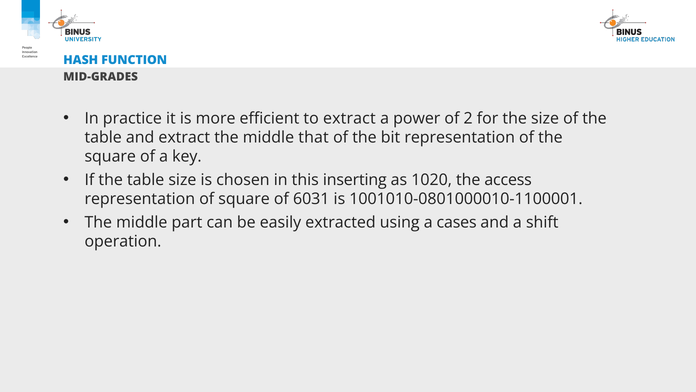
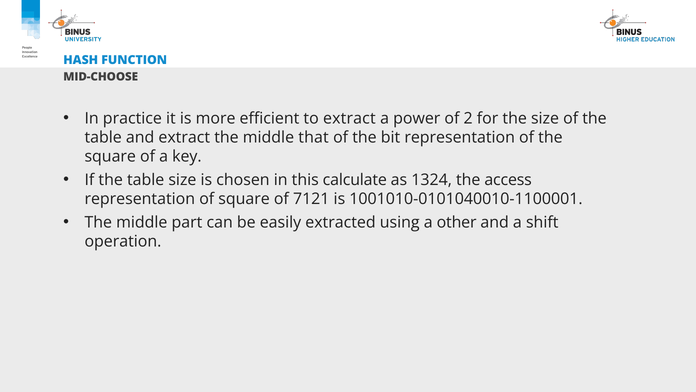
MID-GRADES: MID-GRADES -> MID-CHOOSE (101, 77)
inserting: inserting -> calculate (355, 180)
1020: 1020 -> 1324 (432, 180)
6031: 6031 -> 7121 (311, 199)
1001010-0801000010-1100001: 1001010-0801000010-1100001 -> 1001010-0101040010-1100001 (466, 199)
cases: cases -> other (457, 222)
